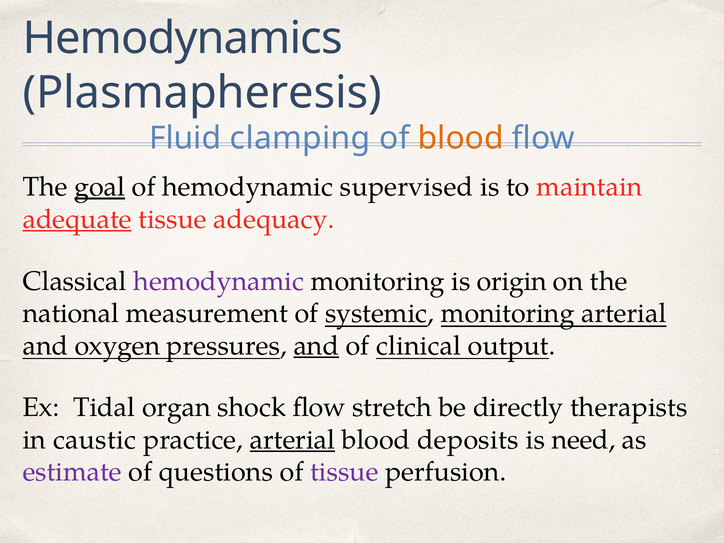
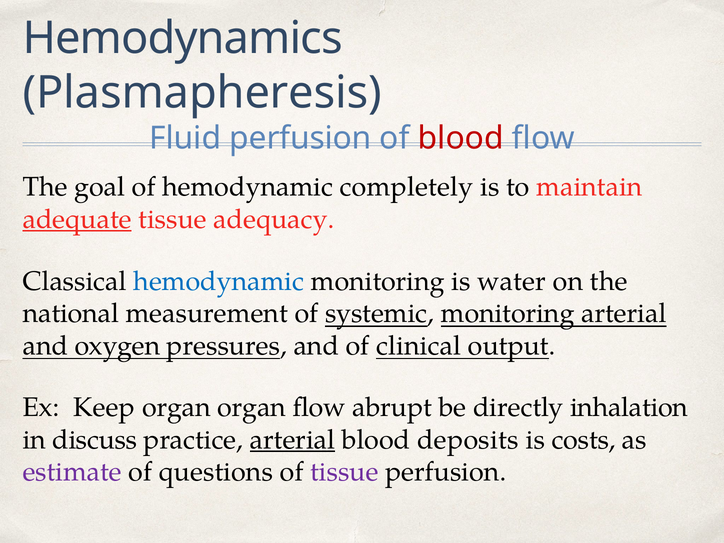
Fluid clamping: clamping -> perfusion (300, 138)
blood colour: orange -> red (461, 138)
goal underline: present -> none (100, 187)
supervised: supervised -> completely (407, 187)
hemodynamic colour: purple -> blue (219, 281)
origin: origin -> water (512, 281)
and underline: present -> none (316, 346)
Tidal: Tidal -> Keep (104, 408)
organ shock: shock -> organ (252, 408)
stretch: stretch -> abrupt (392, 408)
therapists: therapists -> inhalation (629, 408)
caustic: caustic -> discuss (95, 440)
need: need -> costs (584, 440)
